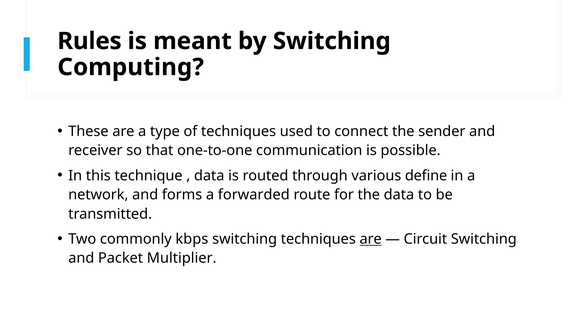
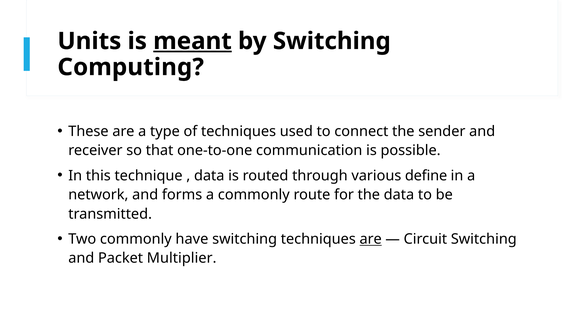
Rules: Rules -> Units (89, 41)
meant underline: none -> present (192, 41)
a forwarded: forwarded -> commonly (254, 195)
kbps: kbps -> have (192, 239)
